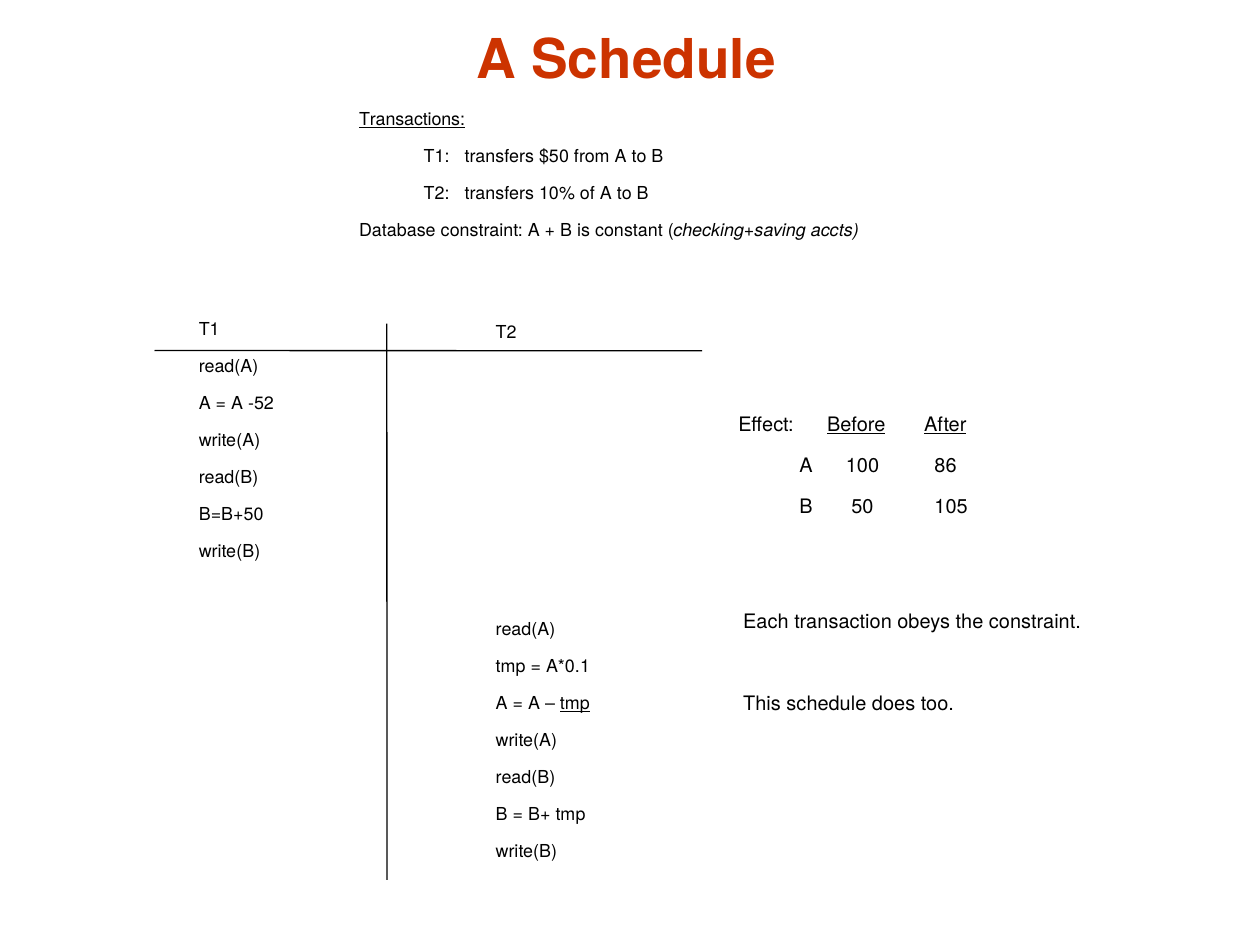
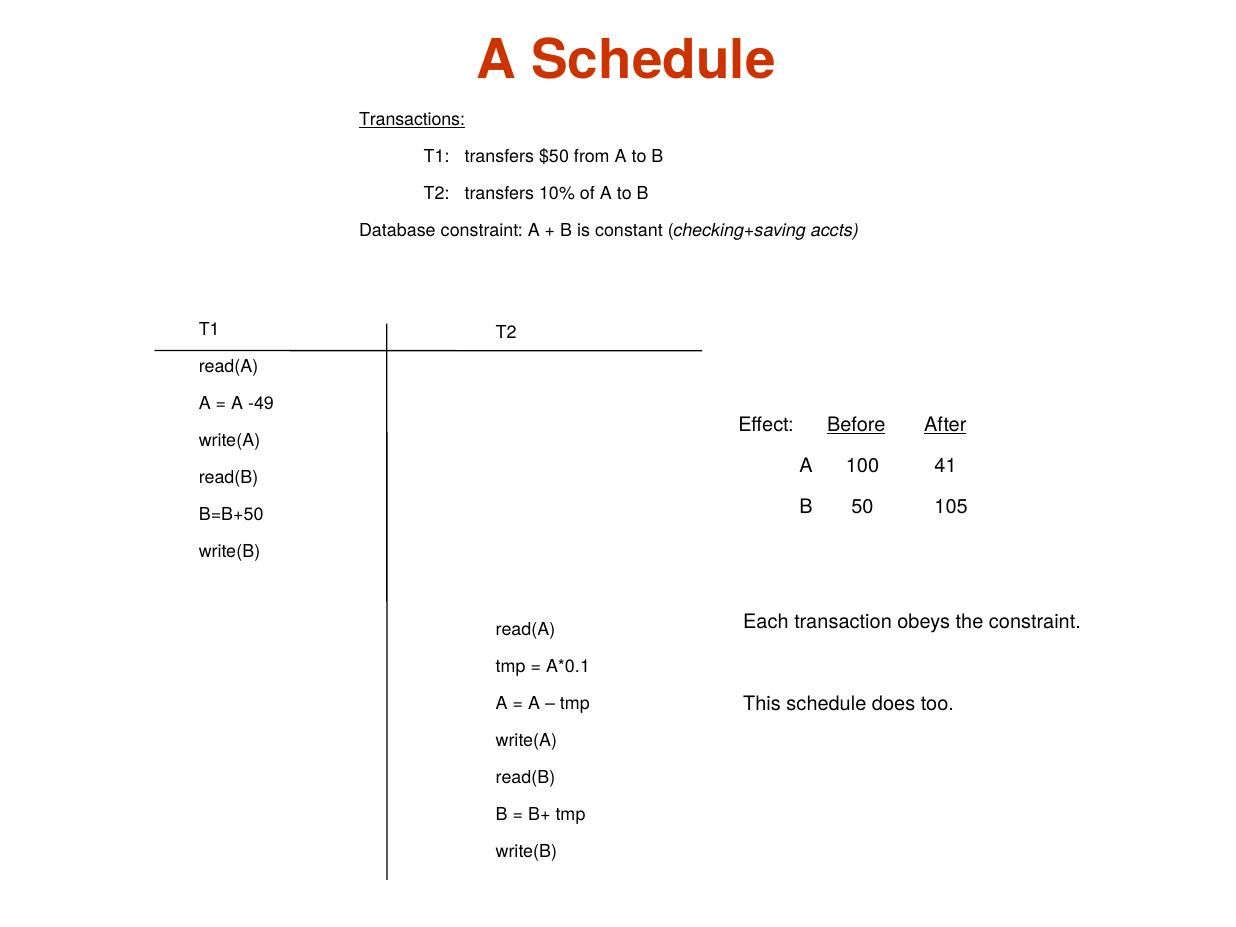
-52: -52 -> -49 (261, 404)
86: 86 -> 41 (946, 466)
tmp underline: present -> none (575, 704)
